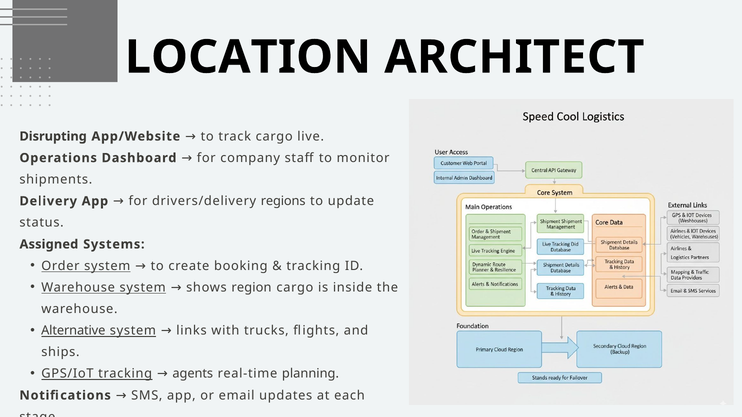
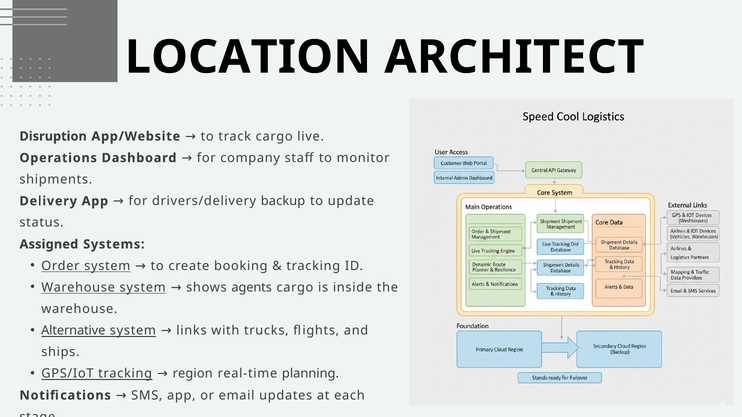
Disrupting: Disrupting -> Disruption (53, 136)
regions: regions -> backup (283, 201)
region: region -> agents (252, 288)
agents: agents -> region (193, 374)
